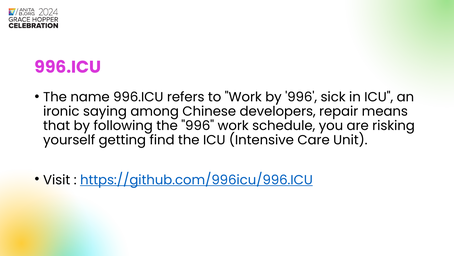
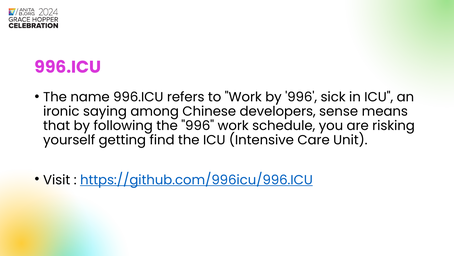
repair: repair -> sense (339, 111)
